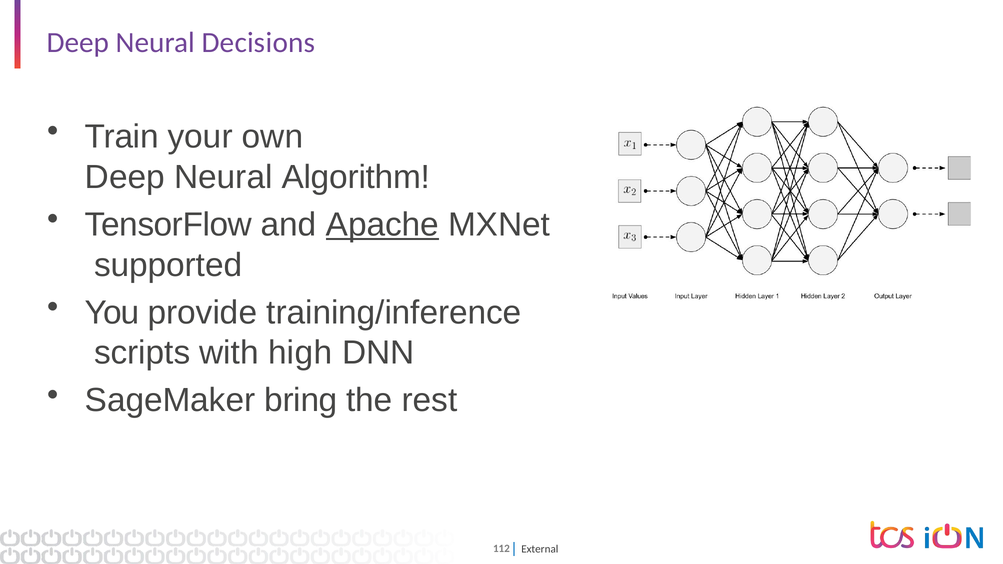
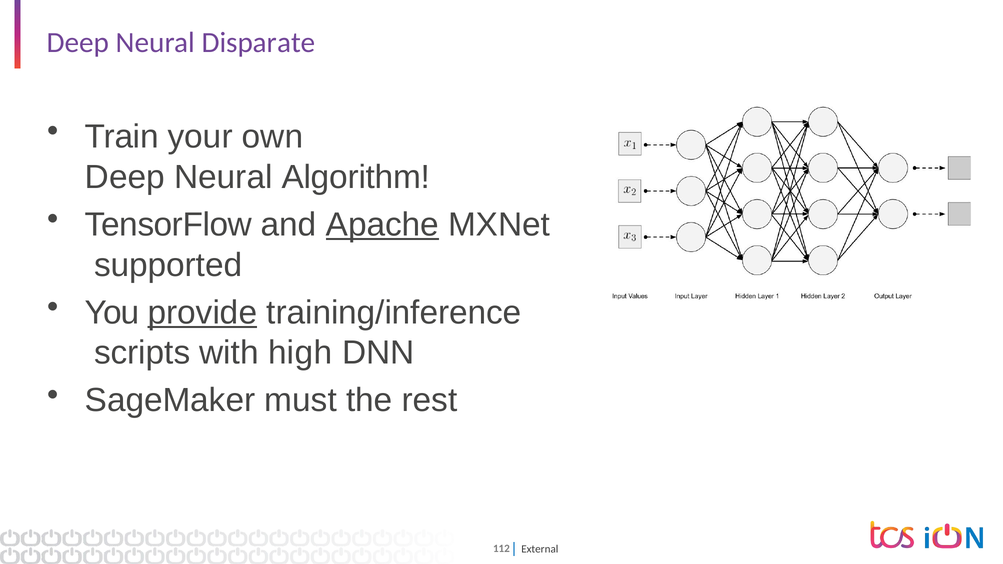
Decisions: Decisions -> Disparate (258, 43)
provide underline: none -> present (202, 313)
bring: bring -> must (301, 401)
